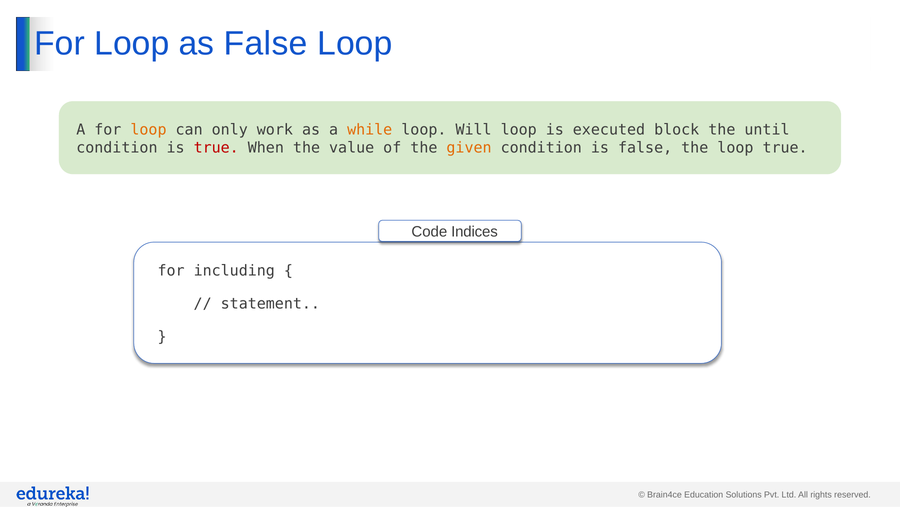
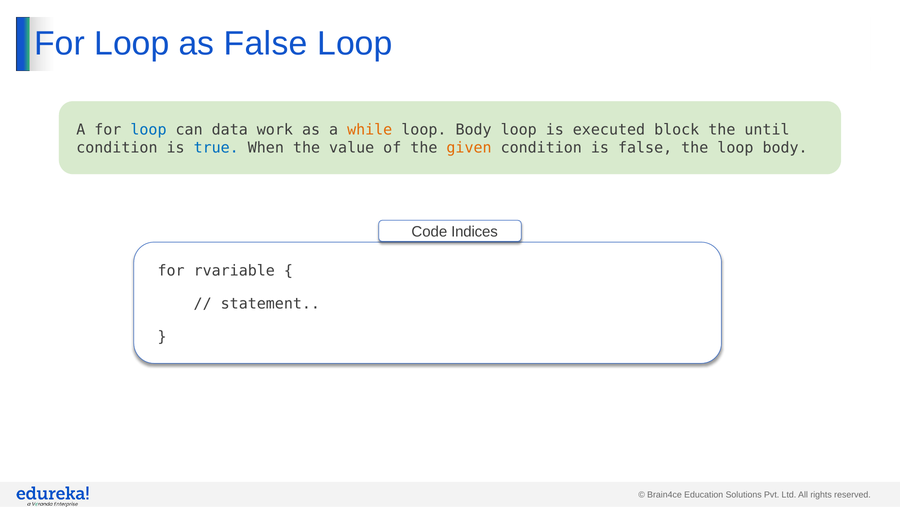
loop colour: orange -> blue (148, 130)
only: only -> data (230, 130)
Will: Will -> Body (474, 130)
true colour: red -> blue (216, 148)
the loop true: true -> body (785, 148)
including: including -> rvariable (234, 270)
